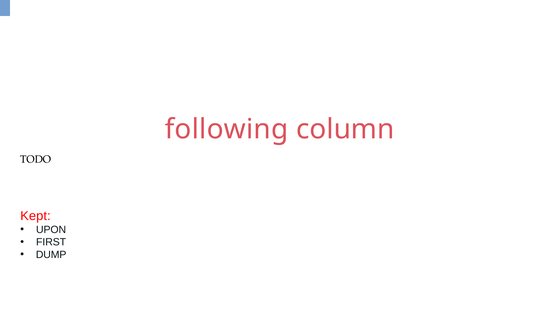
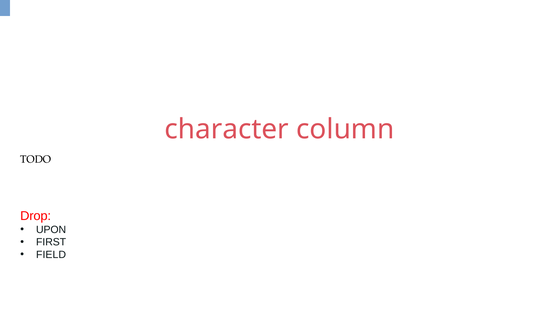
following: following -> character (227, 129)
Kept: Kept -> Drop (36, 216)
DUMP: DUMP -> FIELD (51, 255)
